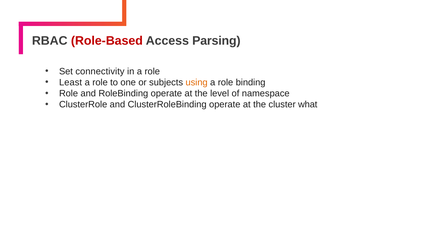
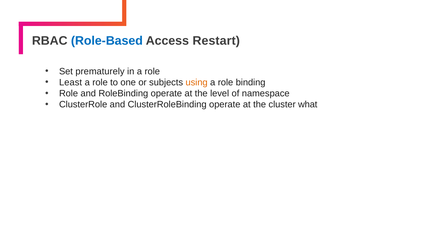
Role-Based colour: red -> blue (107, 41)
Parsing: Parsing -> Restart (216, 41)
connectivity: connectivity -> prematurely (100, 71)
